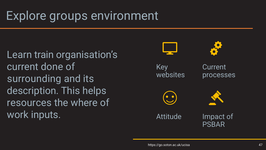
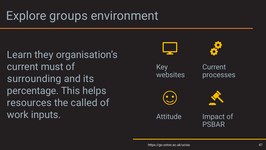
train: train -> they (44, 55)
done: done -> must (52, 67)
description: description -> percentage (33, 90)
where: where -> called (84, 102)
